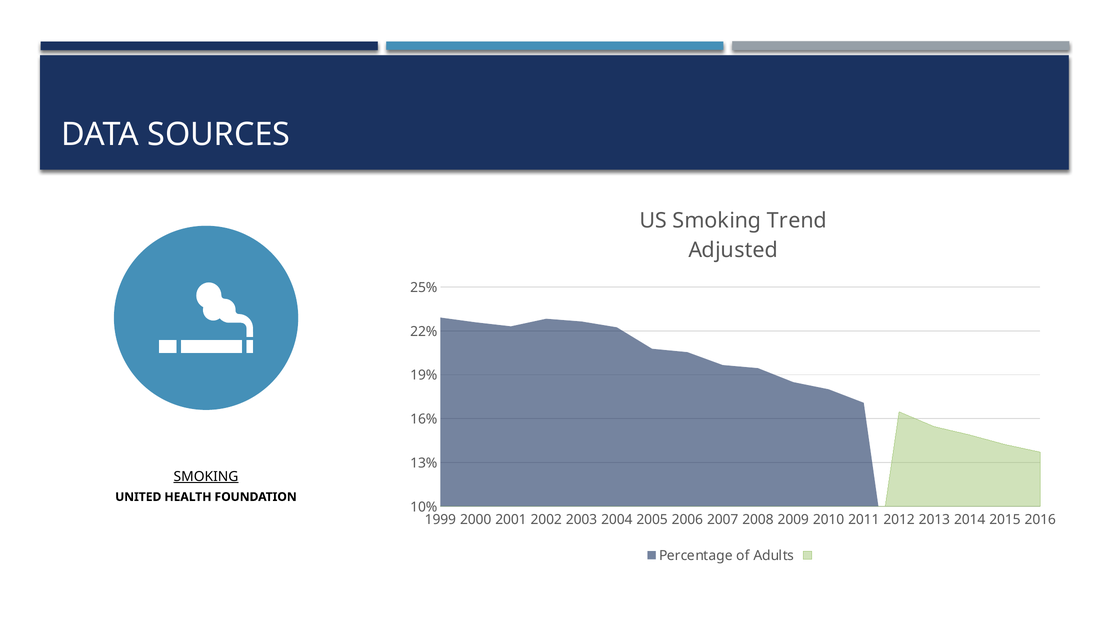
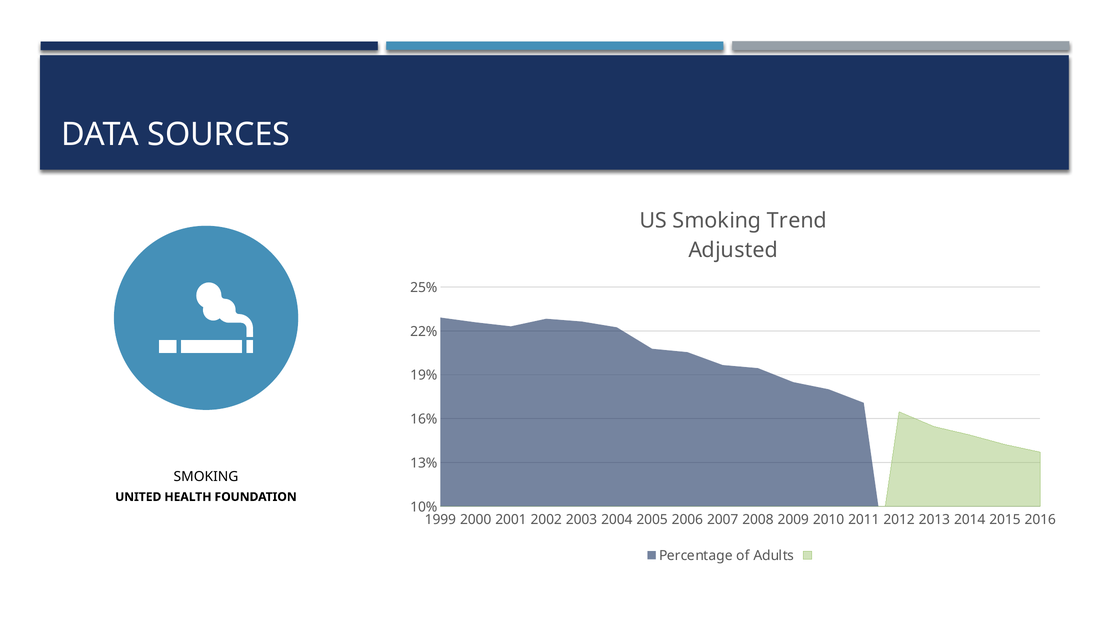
SMOKING underline: present -> none (206, 477)
